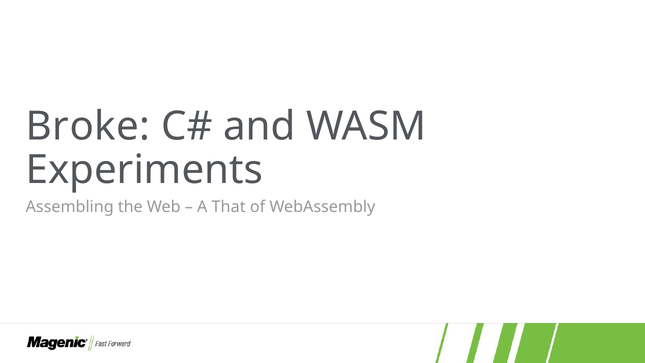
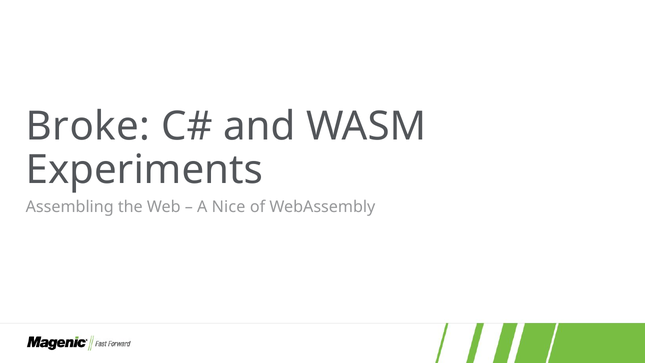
That: That -> Nice (229, 207)
